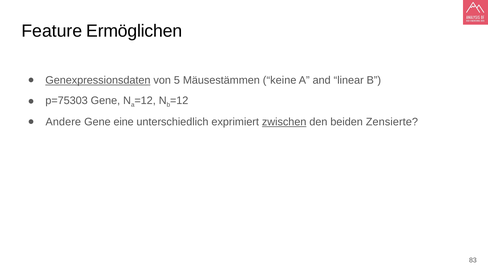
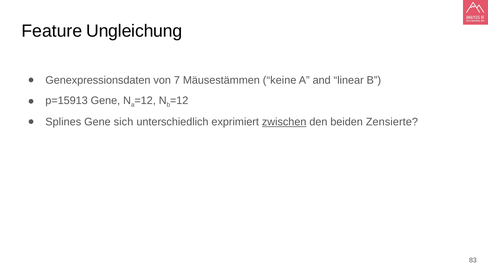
Ermöglichen: Ermöglichen -> Ungleichung (134, 31)
Genexpressionsdaten underline: present -> none (98, 80)
5: 5 -> 7 (177, 80)
p=75303: p=75303 -> p=15913 (67, 101)
Andere: Andere -> Splines (63, 122)
eine: eine -> sich (124, 122)
